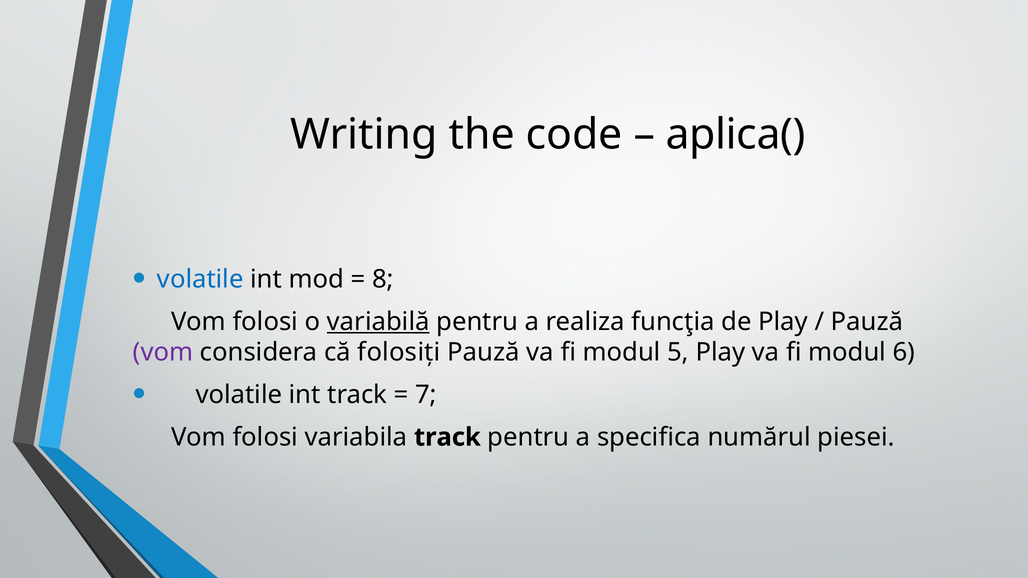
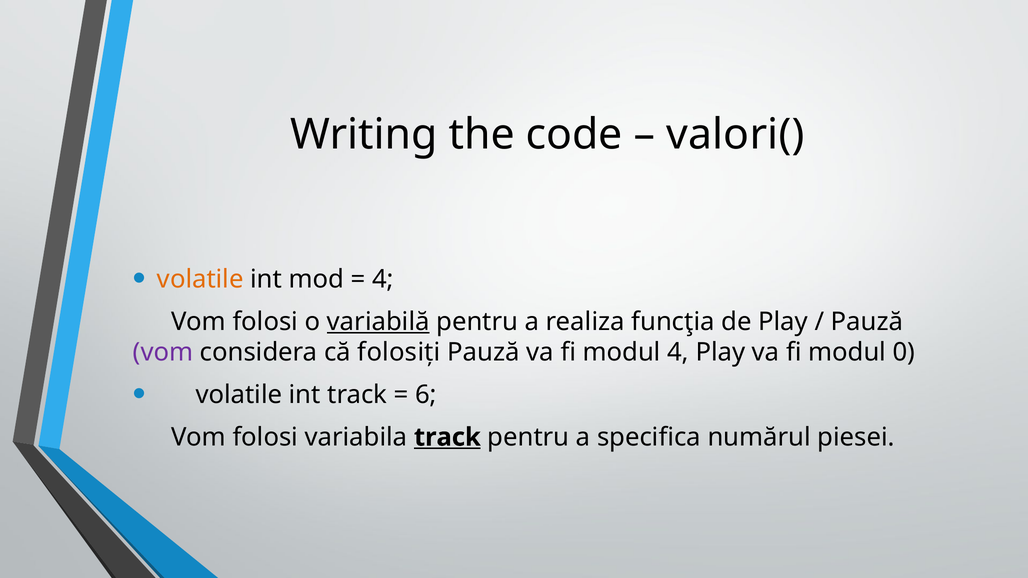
aplica(: aplica( -> valori( (735, 135)
volatile colour: blue -> orange (200, 279)
8: 8 -> 4 (383, 279)
modul 5: 5 -> 4 (678, 353)
6: 6 -> 0 (904, 353)
7: 7 -> 6 (426, 395)
track underline: none -> present (447, 437)
